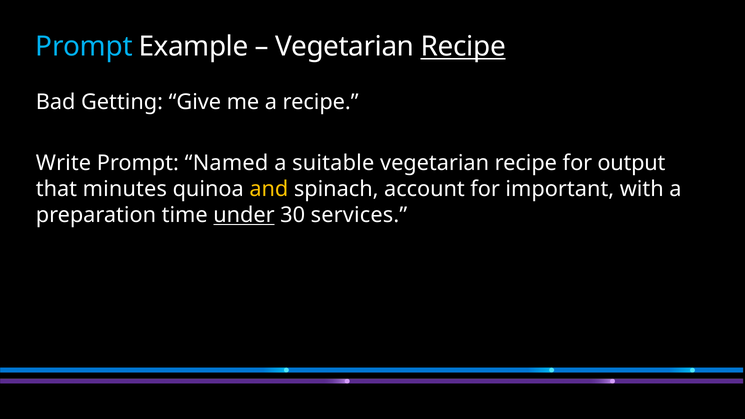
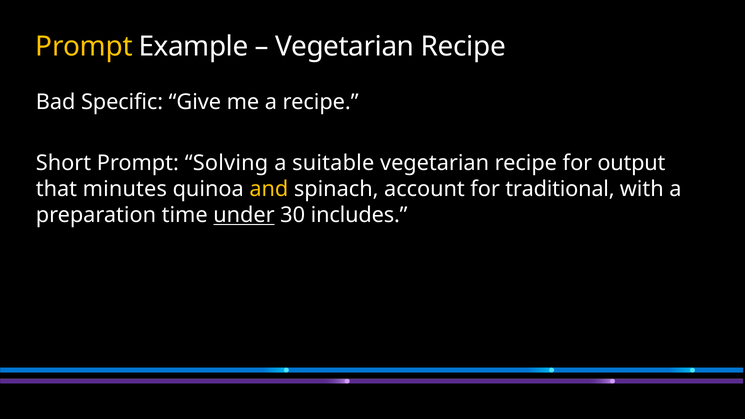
Prompt colour: light blue -> yellow (84, 47)
Recipe underline: present -> none (463, 47)
Getting: Getting -> Specific (122, 102)
Write: Write -> Short (64, 163)
Named: Named -> Solving (227, 163)
important: important -> traditional (560, 189)
services: services -> includes (359, 215)
